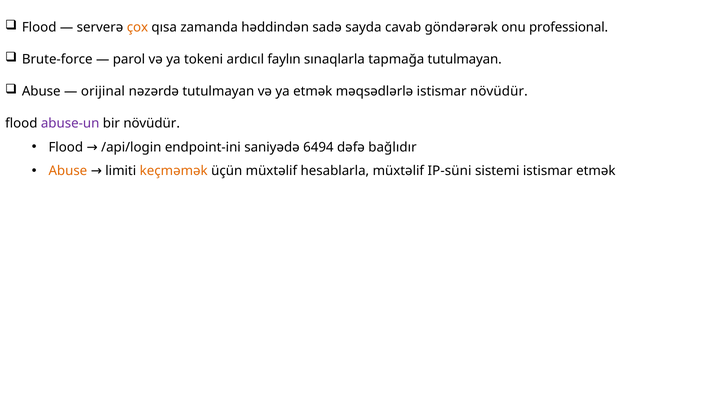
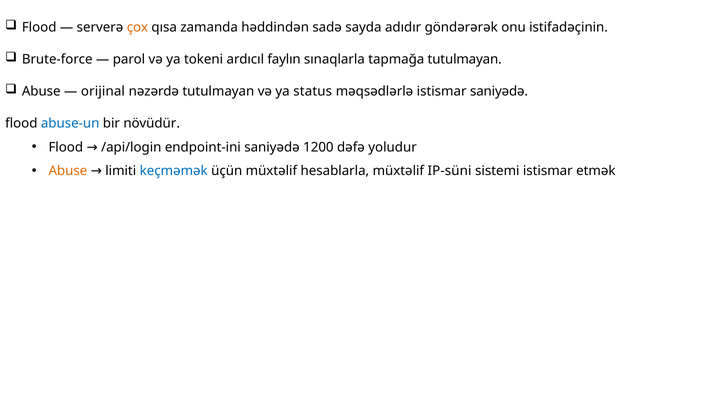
cavab: cavab -> adıdır (403, 27)
professional: professional -> istifadəçinin (569, 27)
ya etmək: etmək -> status (313, 91)
istismar növüdür: növüdür -> saniyədə (499, 91)
abuse‑un colour: purple -> blue (70, 123)
6494: 6494 -> 1200 (318, 147)
bağlıdır: bağlıdır -> yoludur (393, 147)
keçməmək colour: orange -> blue (174, 171)
